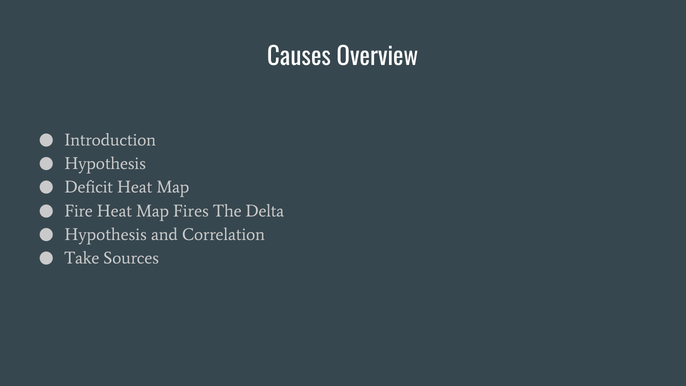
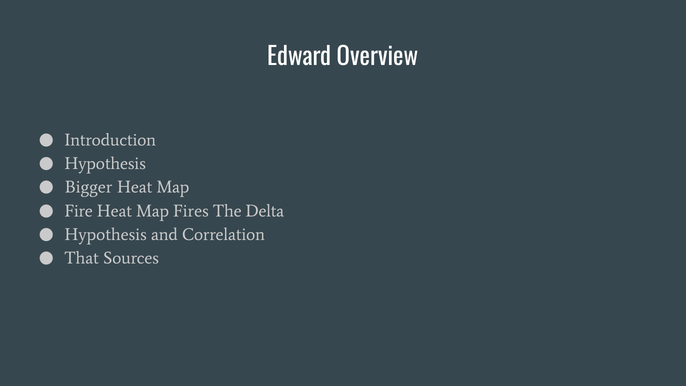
Causes: Causes -> Edward (299, 57)
Deficit: Deficit -> Bigger (89, 187)
Take: Take -> That (82, 258)
